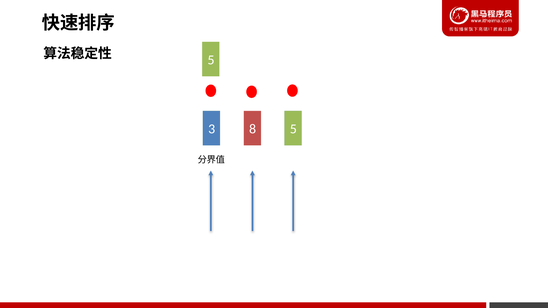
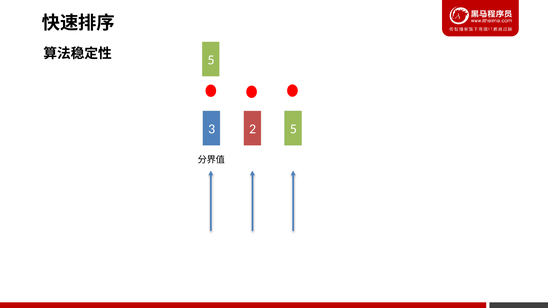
8: 8 -> 2 (253, 129)
